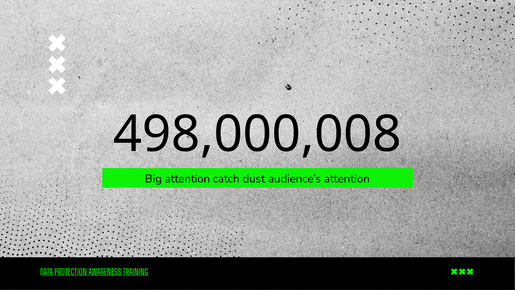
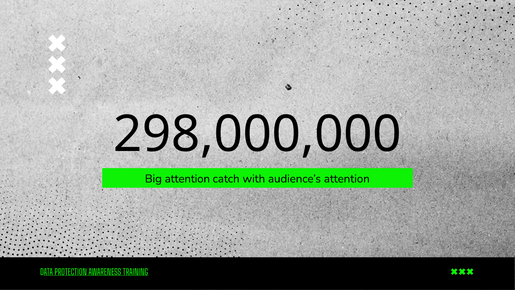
498,000,008: 498,000,008 -> 298,000,000 (257, 134)
dust: dust -> with (254, 179)
